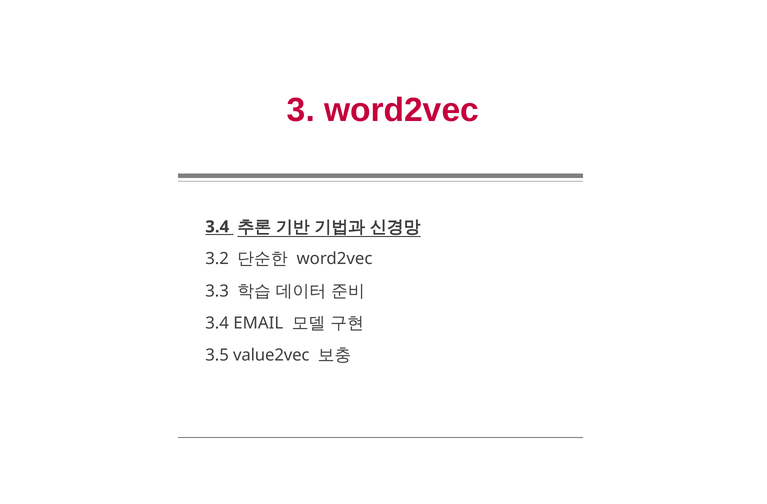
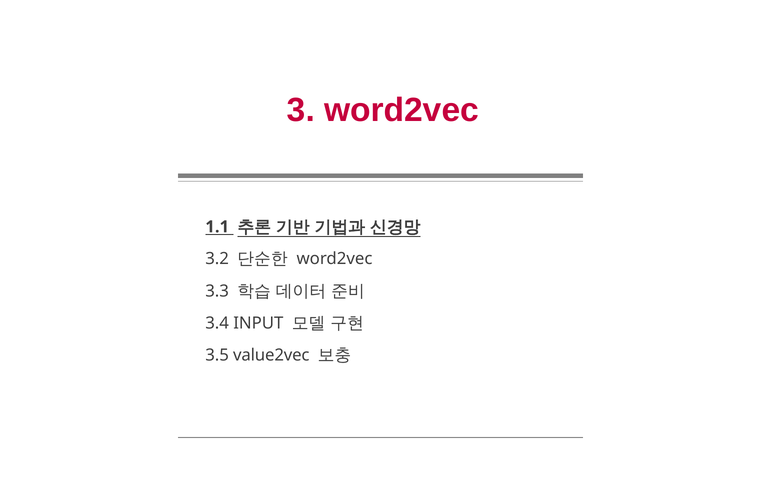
3.4: 3.4 -> 1.1 (217, 227)
EMAIL: EMAIL -> INPUT (258, 323)
